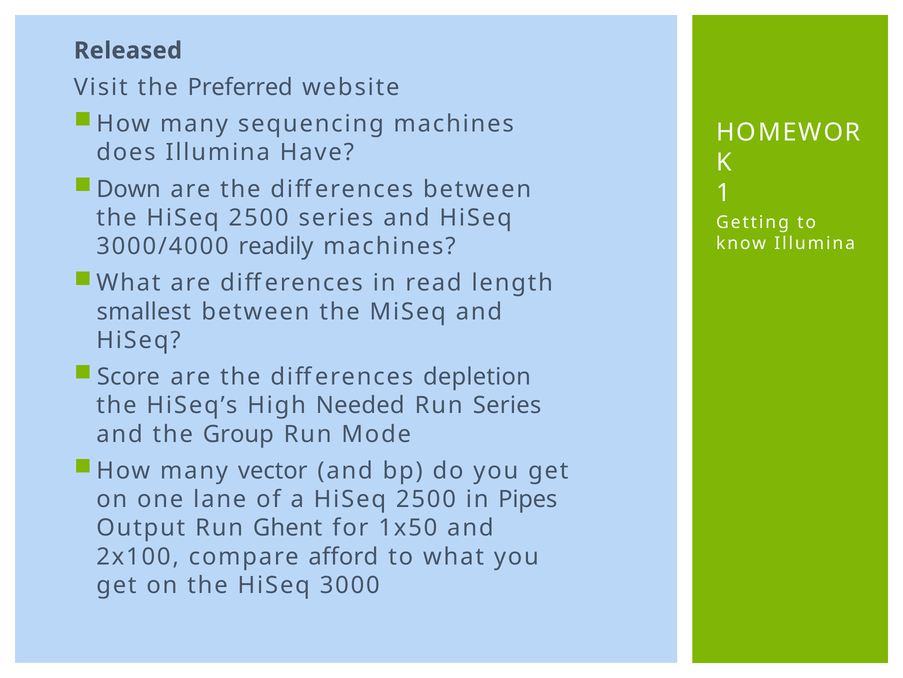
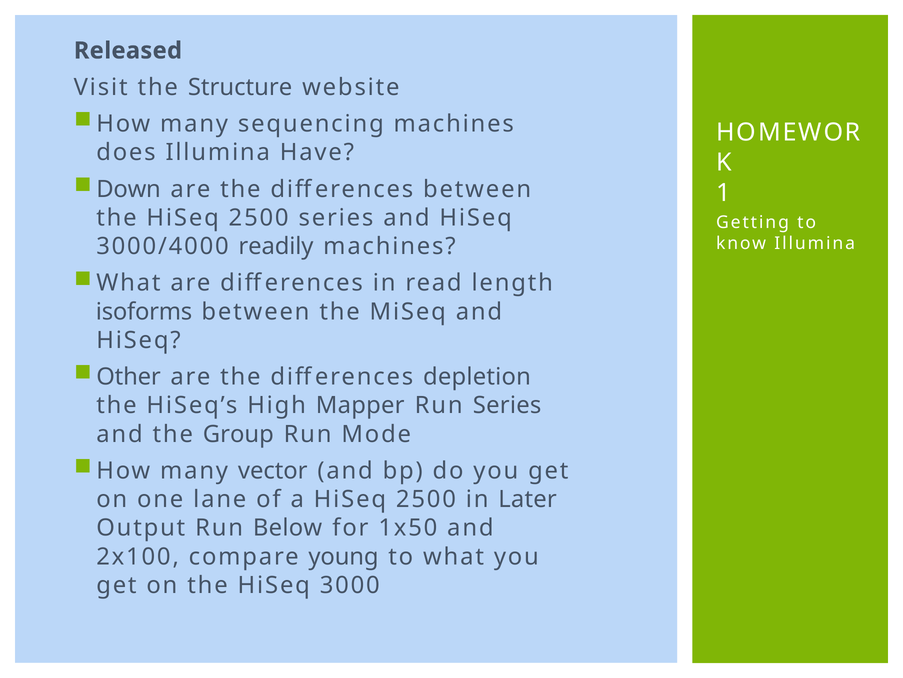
Preferred: Preferred -> Structure (240, 87)
smallest: smallest -> isoforms (144, 311)
Score: Score -> Other (129, 377)
Needed: Needed -> Mapper (360, 405)
Pipes: Pipes -> Later (528, 499)
Ghent: Ghent -> Below (288, 528)
afford: afford -> young (344, 556)
